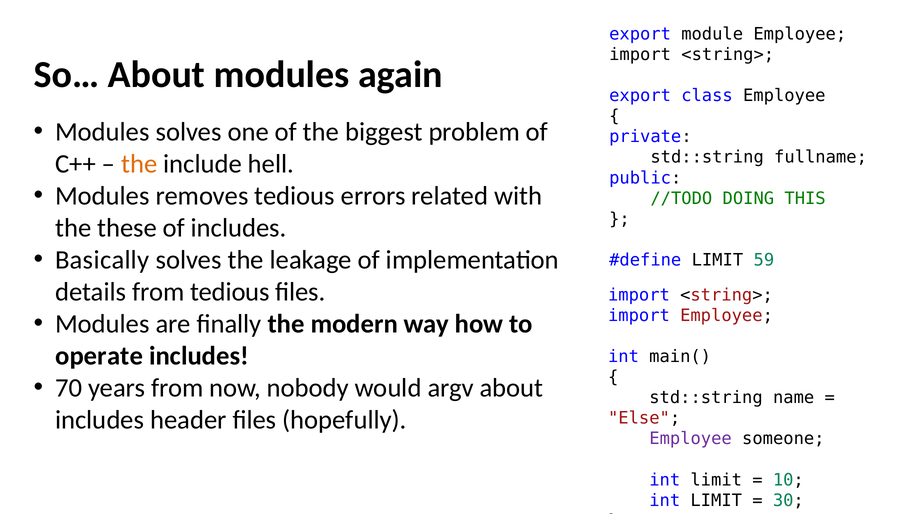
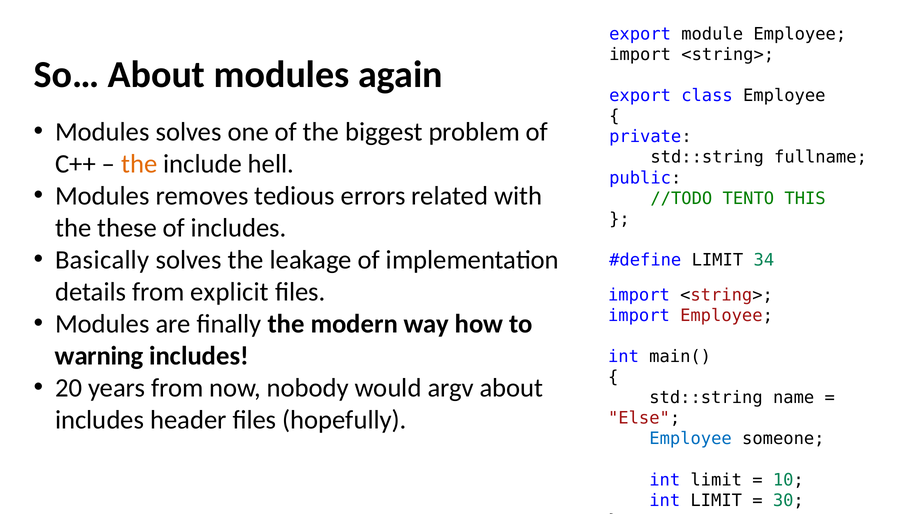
DOING: DOING -> TENTO (748, 199)
59: 59 -> 34 (764, 260)
from tedious: tedious -> explicit (230, 292)
operate: operate -> warning (99, 356)
70: 70 -> 20 (69, 388)
Employee colour: purple -> blue (691, 439)
